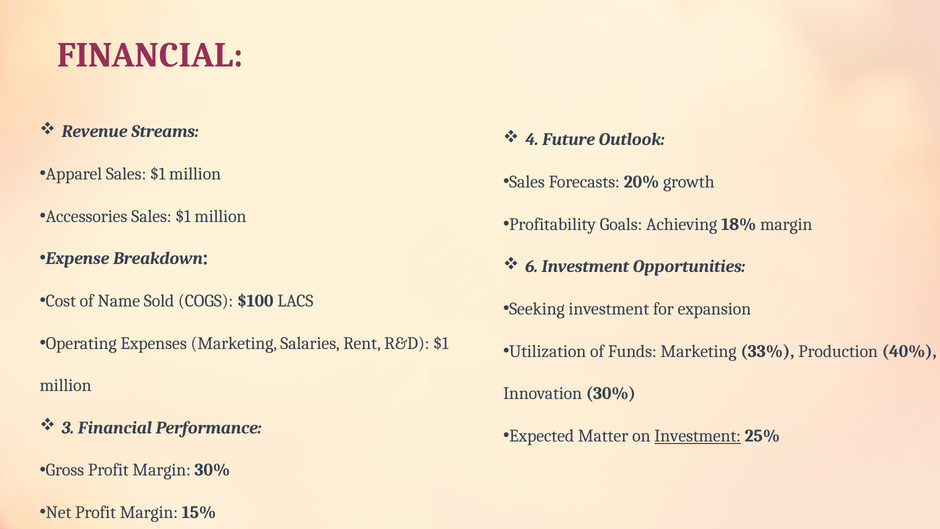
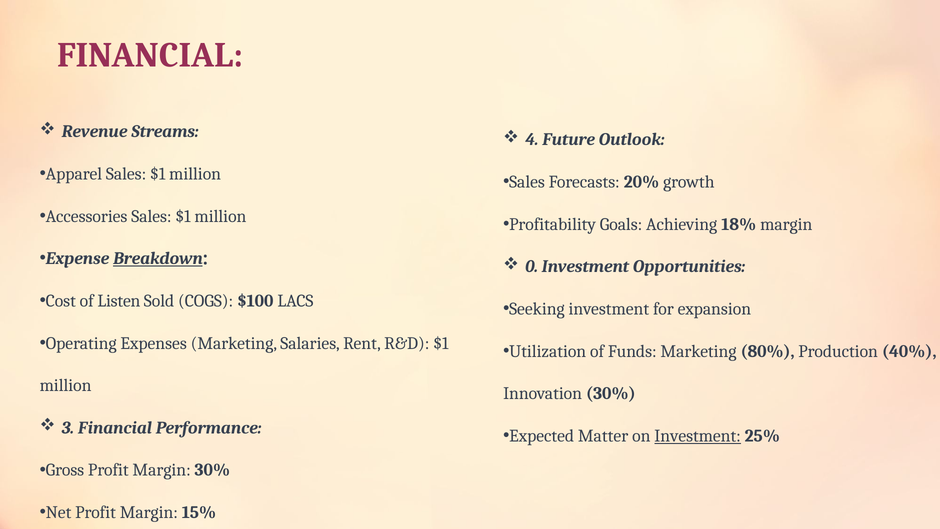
Breakdown underline: none -> present (158, 258)
6: 6 -> 0 (532, 266)
Name: Name -> Listen (119, 301)
33%: 33% -> 80% (768, 351)
